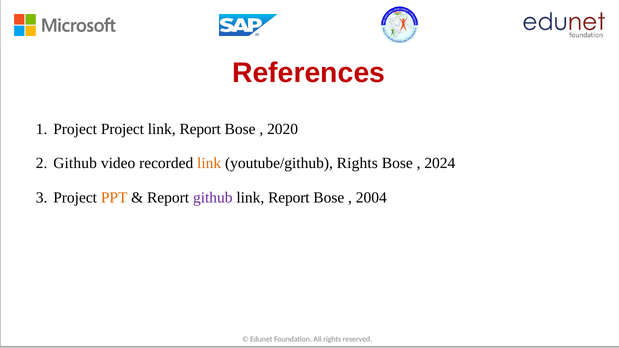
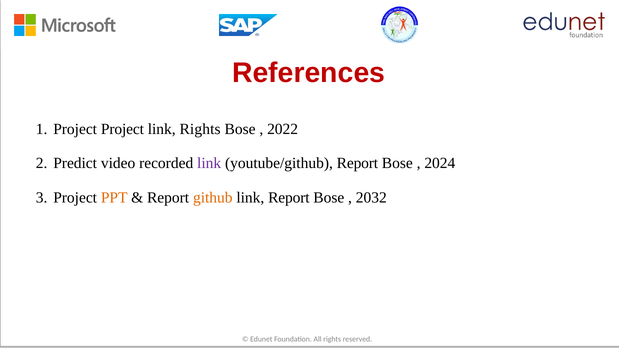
Report: Report -> Rights (200, 129)
2020: 2020 -> 2022 (283, 129)
Github: Github -> Predict (75, 163)
link colour: orange -> purple (209, 163)
youtube/github Rights: Rights -> Report (357, 163)
github colour: purple -> orange (213, 198)
2004: 2004 -> 2032 (371, 198)
